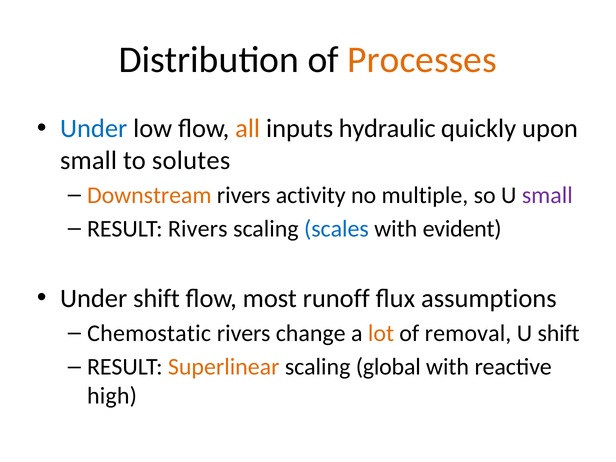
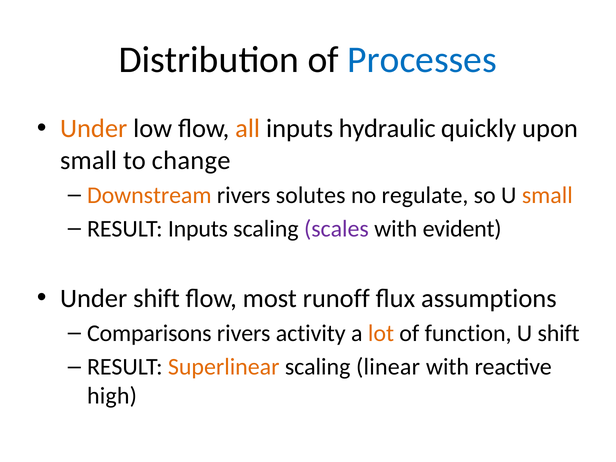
Processes colour: orange -> blue (422, 60)
Under colour: blue -> orange (94, 129)
solutes: solutes -> change (191, 160)
activity: activity -> solutes (311, 195)
multiple: multiple -> regulate (425, 195)
small colour: purple -> orange (547, 195)
RESULT Rivers: Rivers -> Inputs (198, 229)
scales colour: blue -> purple (336, 229)
Chemostatic: Chemostatic -> Comparisons (149, 333)
change: change -> activity (311, 333)
removal: removal -> function (468, 333)
global: global -> linear (388, 367)
